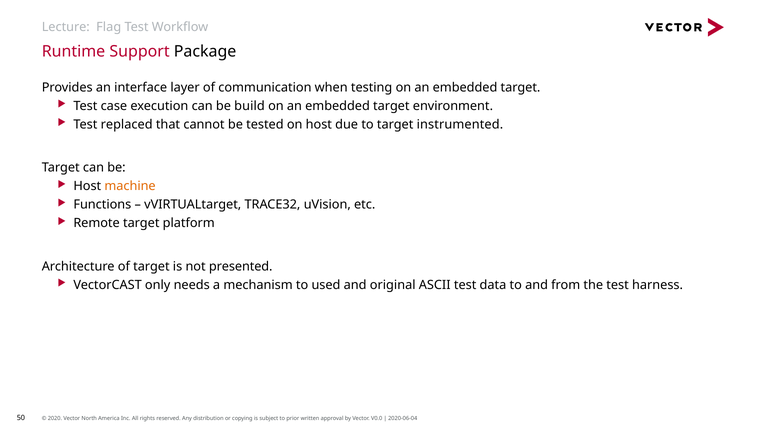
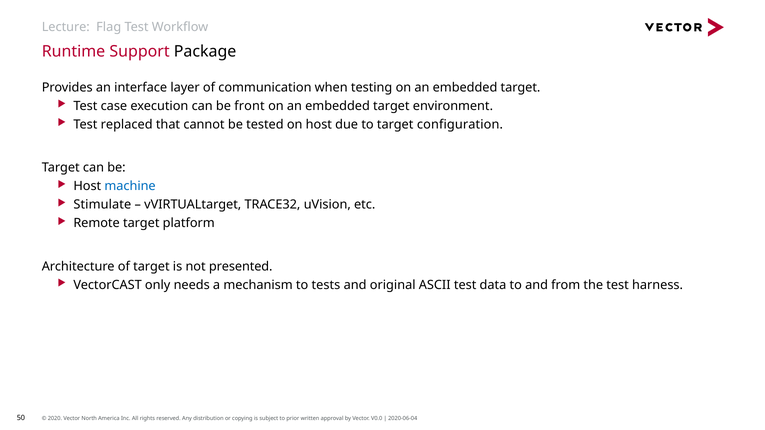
build: build -> front (249, 106)
instrumented: instrumented -> configuration (460, 125)
machine colour: orange -> blue (130, 186)
Functions: Functions -> Stimulate (102, 205)
used: used -> tests (326, 285)
